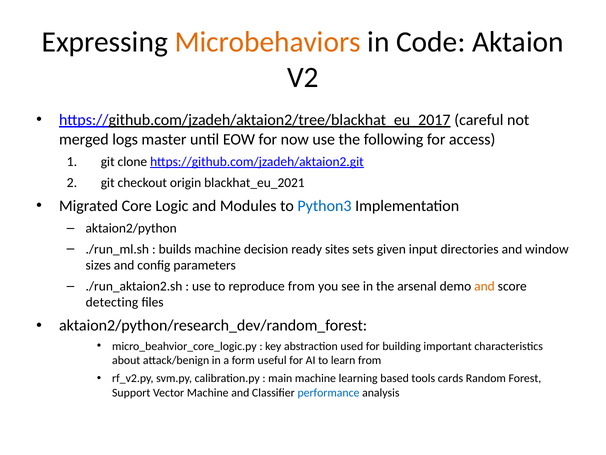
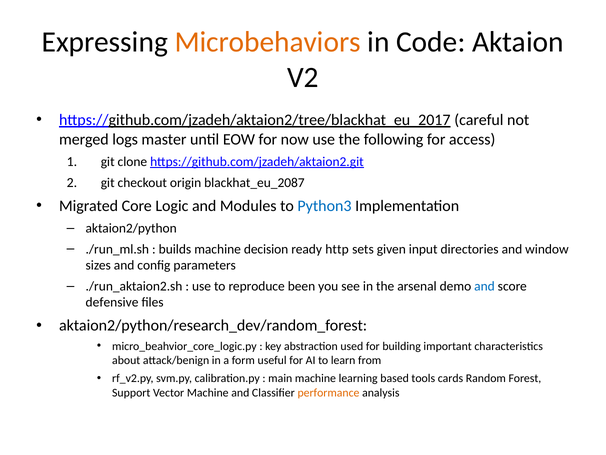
blackhat_eu_2021: blackhat_eu_2021 -> blackhat_eu_2087 (254, 183)
sites: sites -> http (337, 249)
reproduce from: from -> been (301, 286)
and colour: orange -> blue (484, 286)
detecting: detecting -> defensive (112, 302)
performance colour: blue -> orange (328, 392)
